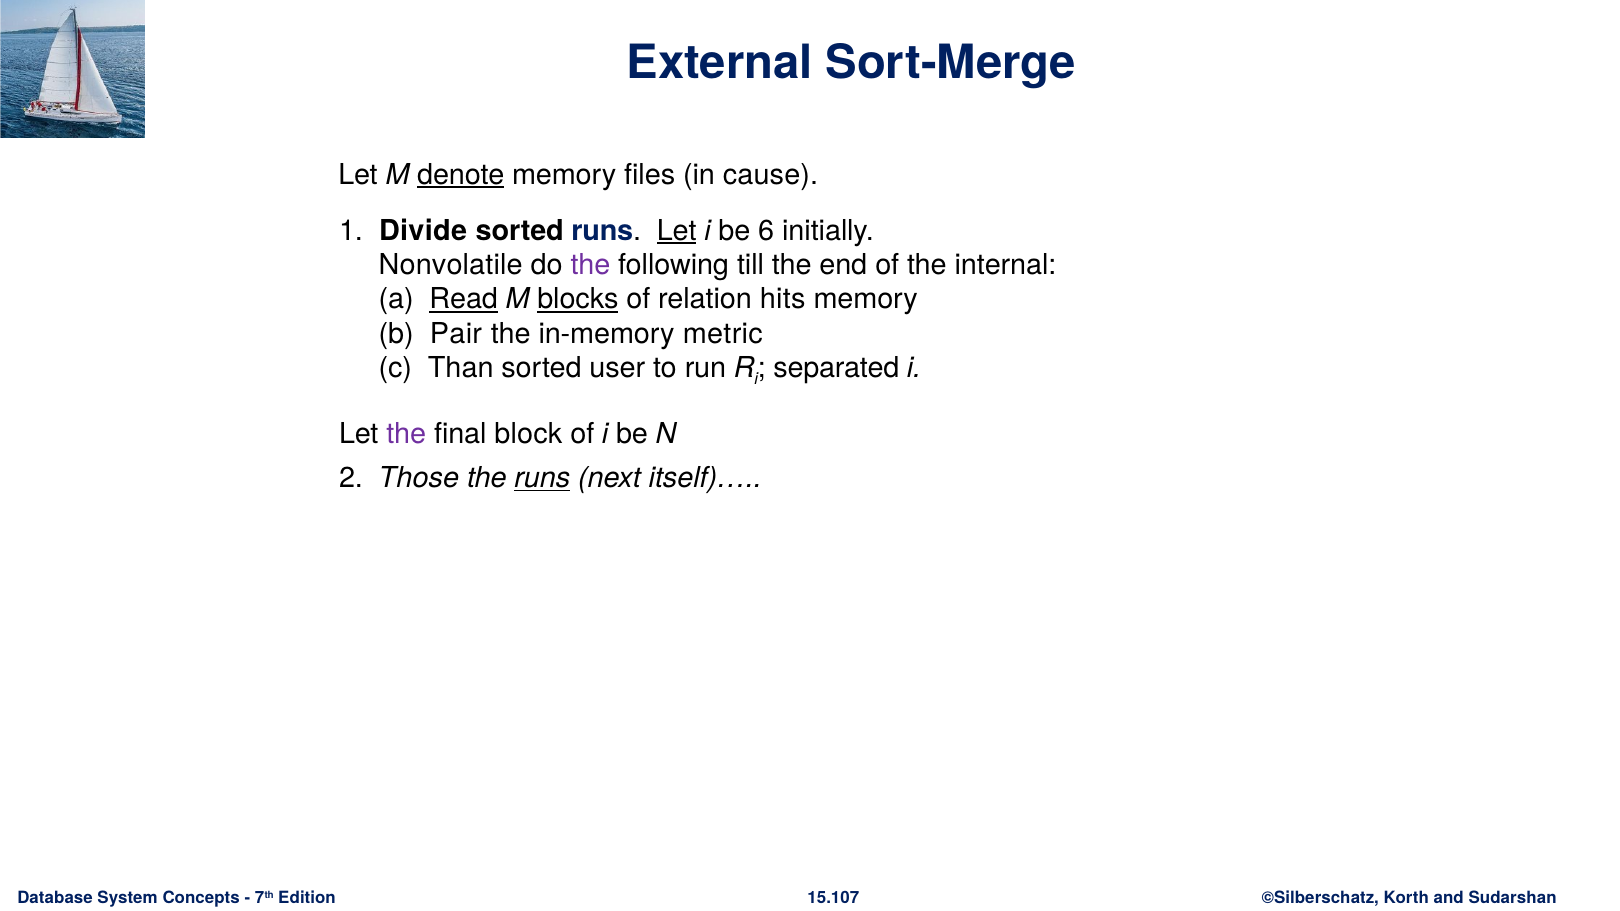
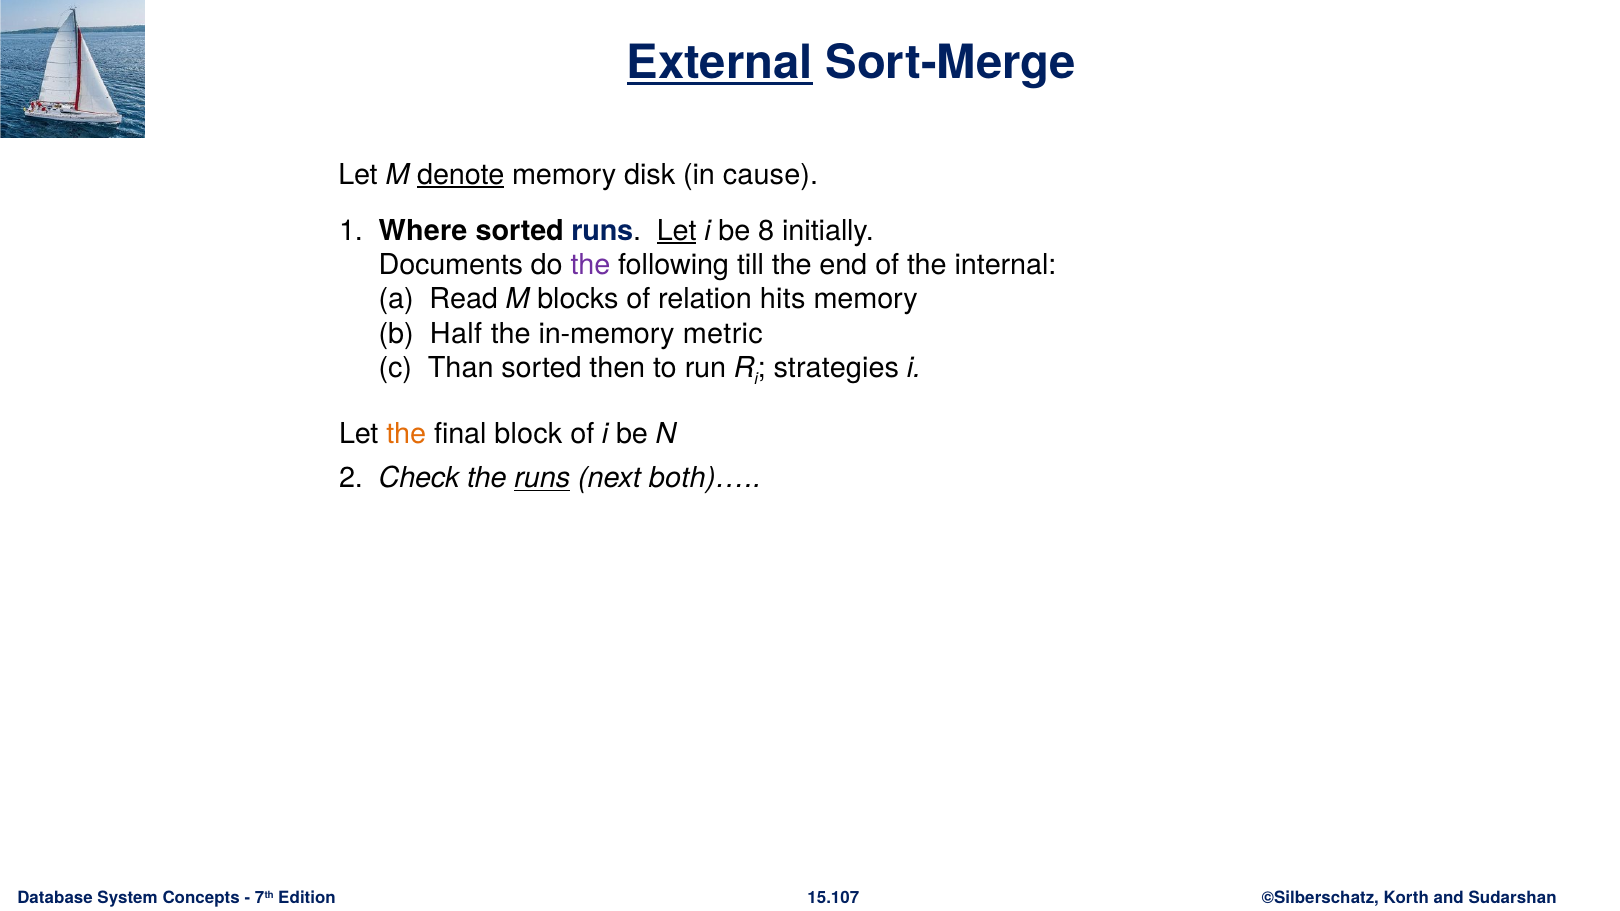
External underline: none -> present (720, 63)
files: files -> disk (650, 175)
Divide: Divide -> Where (423, 231)
6: 6 -> 8 (766, 231)
Nonvolatile: Nonvolatile -> Documents (451, 265)
Read underline: present -> none (464, 299)
blocks underline: present -> none (578, 299)
Pair: Pair -> Half (456, 334)
user: user -> then (617, 368)
separated: separated -> strategies (836, 368)
the colour: purple -> orange (406, 434)
Those: Those -> Check (419, 478)
itself)…: itself)… -> both)… (705, 478)
